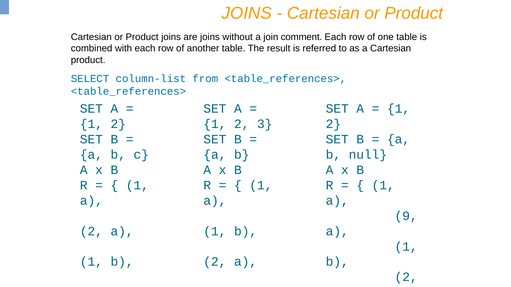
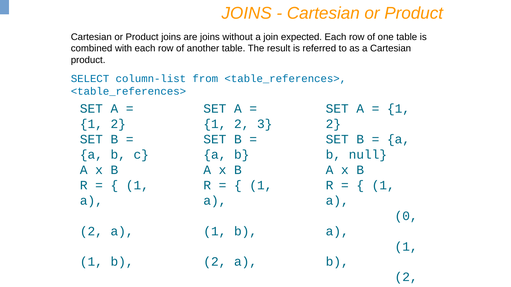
comment: comment -> expected (301, 37)
9: 9 -> 0 (406, 216)
